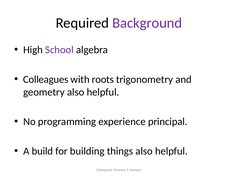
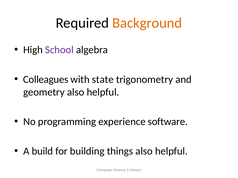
Background colour: purple -> orange (147, 23)
roots: roots -> state (103, 80)
principal: principal -> software (168, 122)
